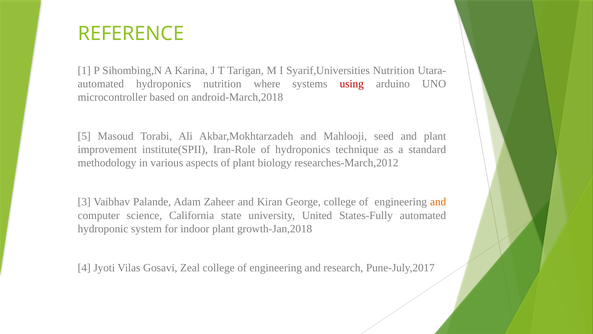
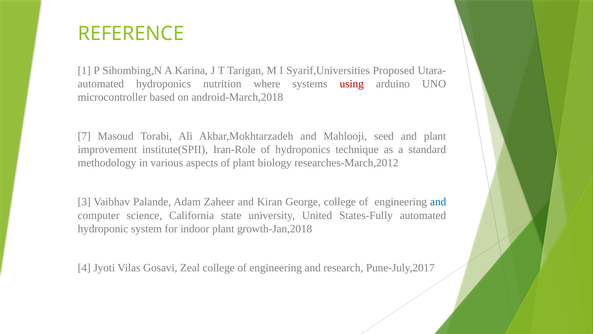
Syarif,Universities Nutrition: Nutrition -> Proposed (394, 70)
5: 5 -> 7 (84, 136)
and colour: orange -> blue (438, 202)
